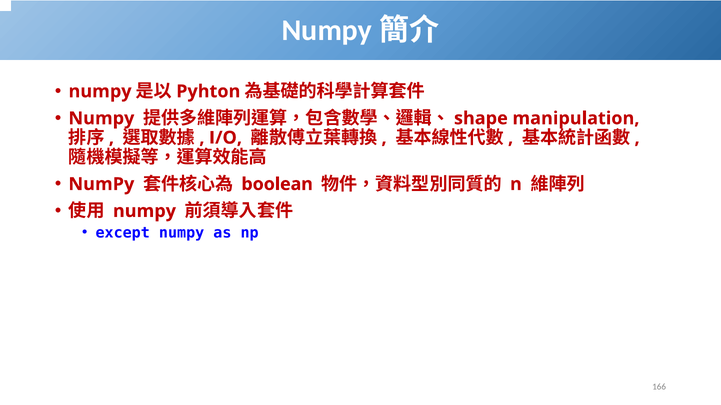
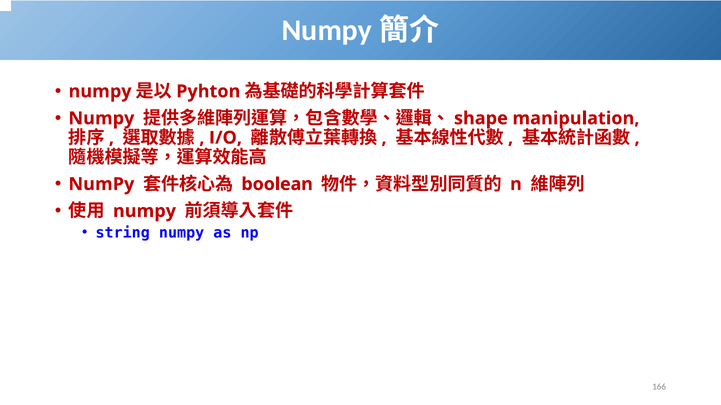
except: except -> string (123, 233)
